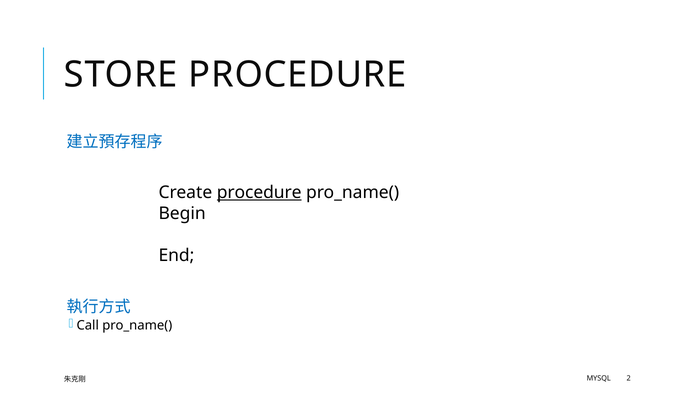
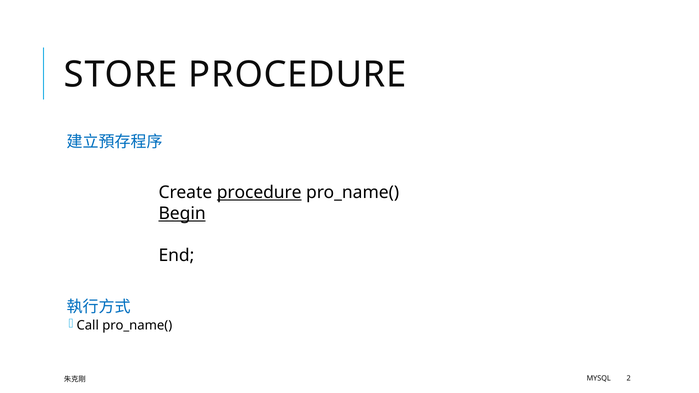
Begin underline: none -> present (182, 214)
